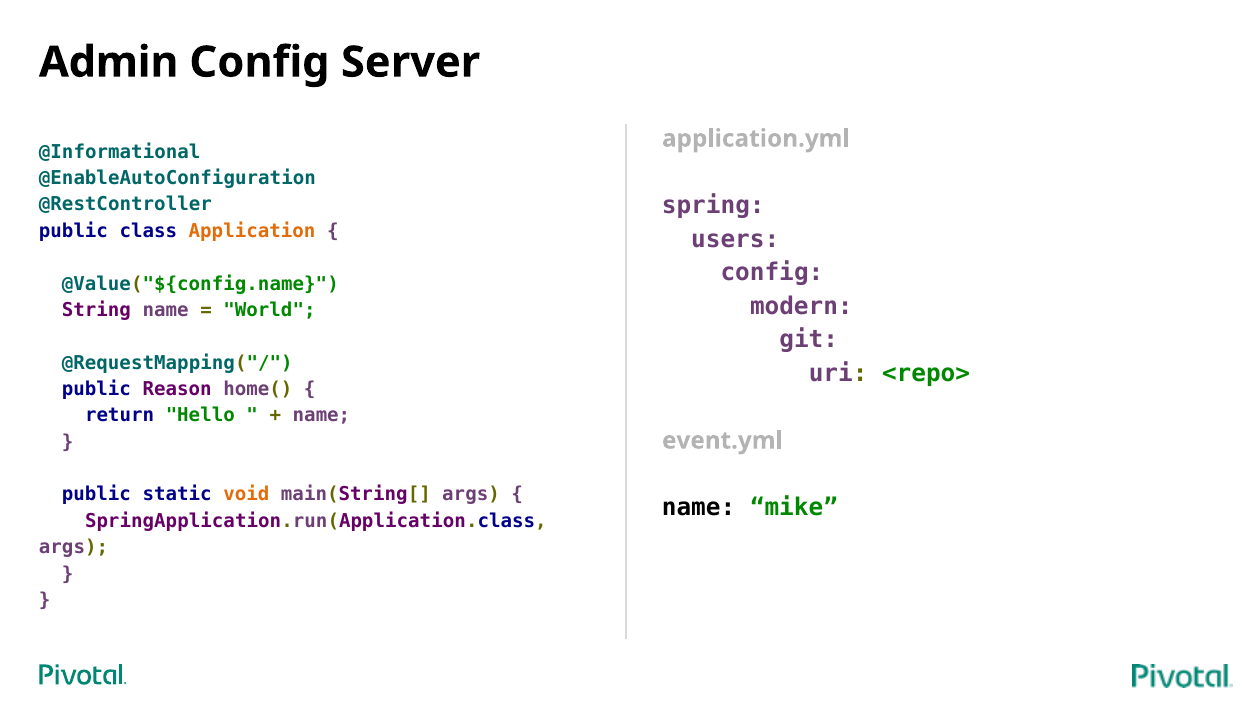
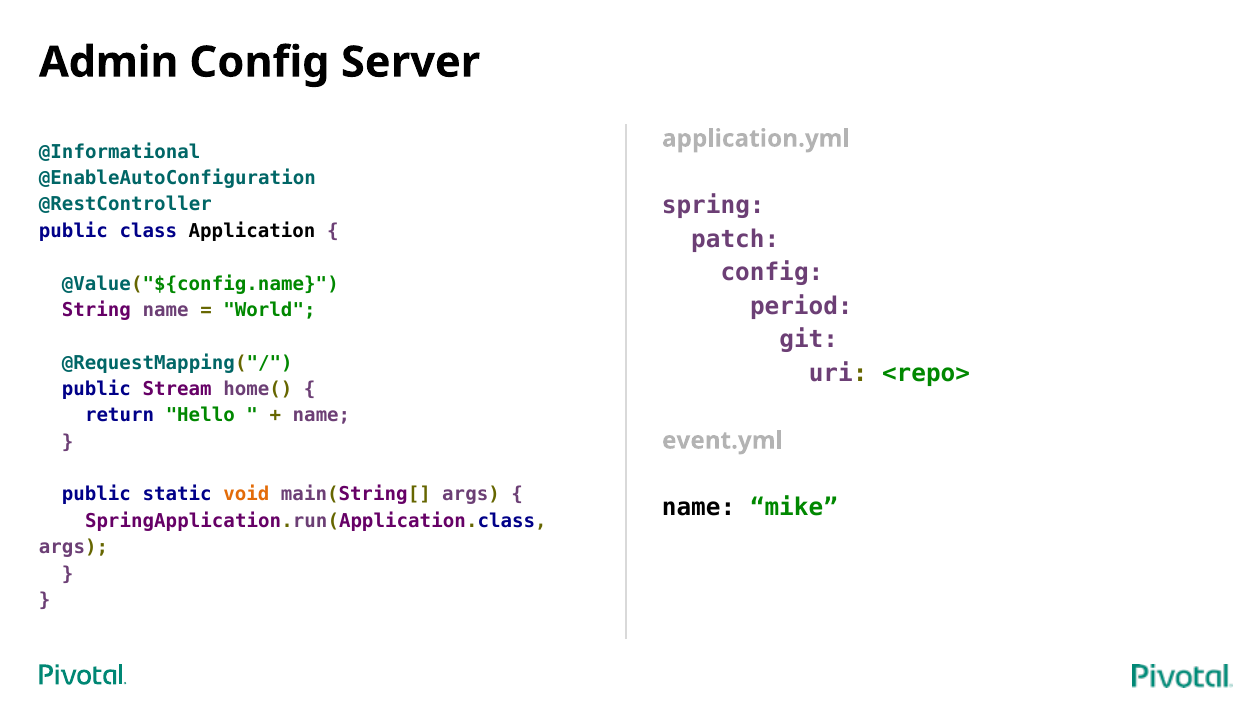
Application colour: orange -> black (252, 231)
users: users -> patch (735, 239)
modern: modern -> period (801, 306)
Reason: Reason -> Stream (177, 389)
